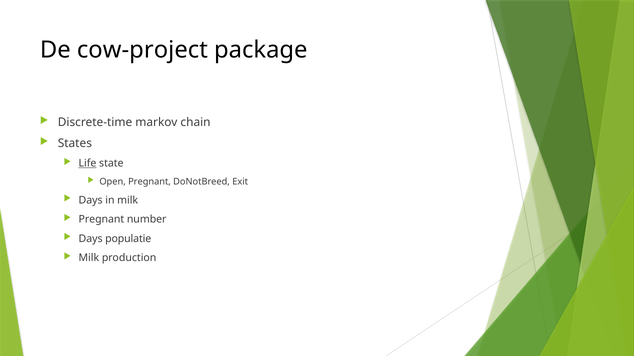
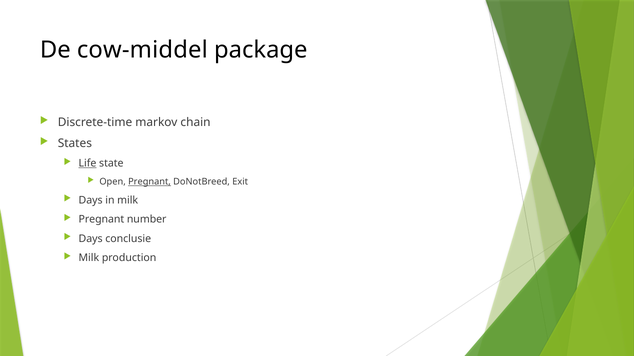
cow-project: cow-project -> cow-middel (142, 50)
Pregnant underline: none -> present (149, 182)
populatie: populatie -> conclusie (128, 239)
